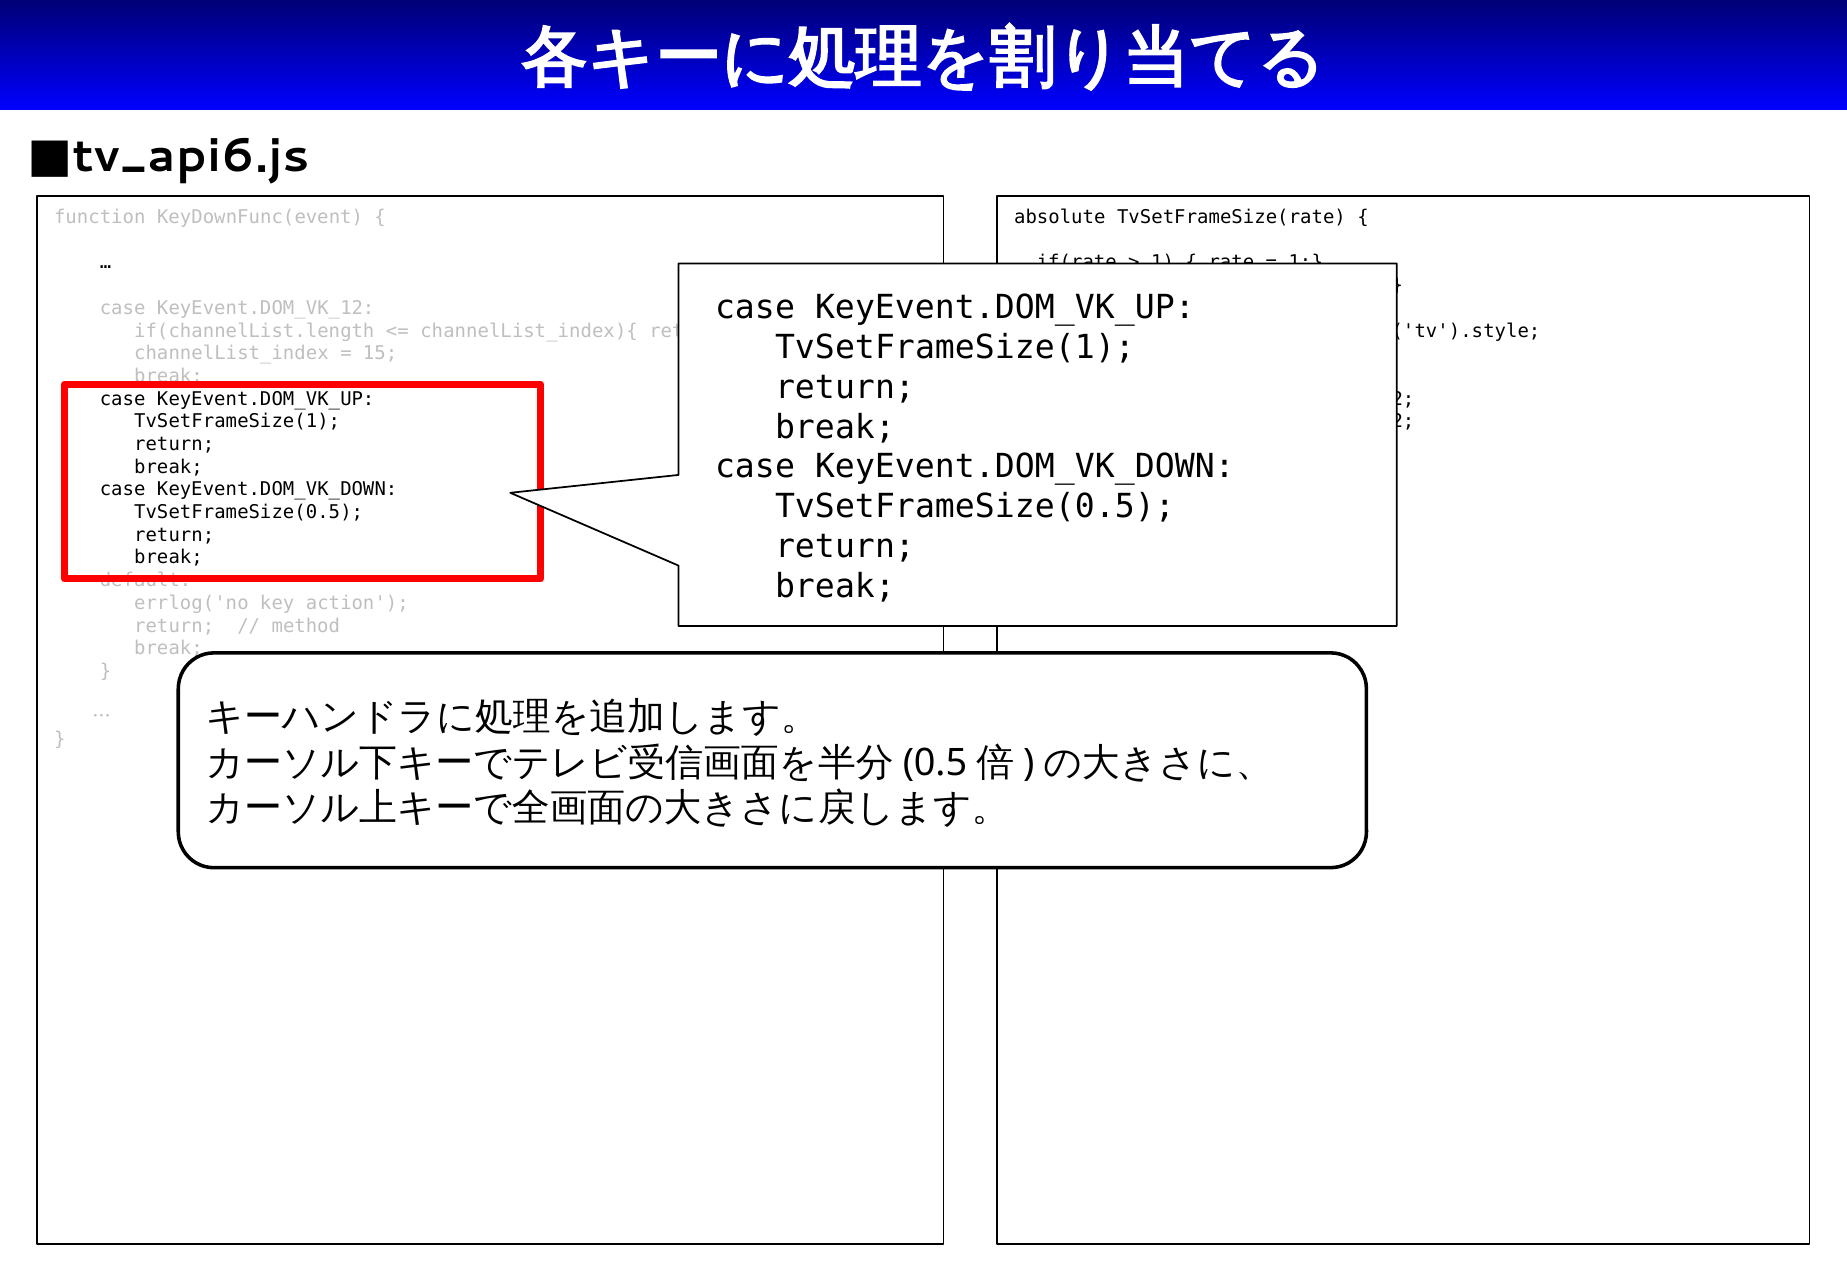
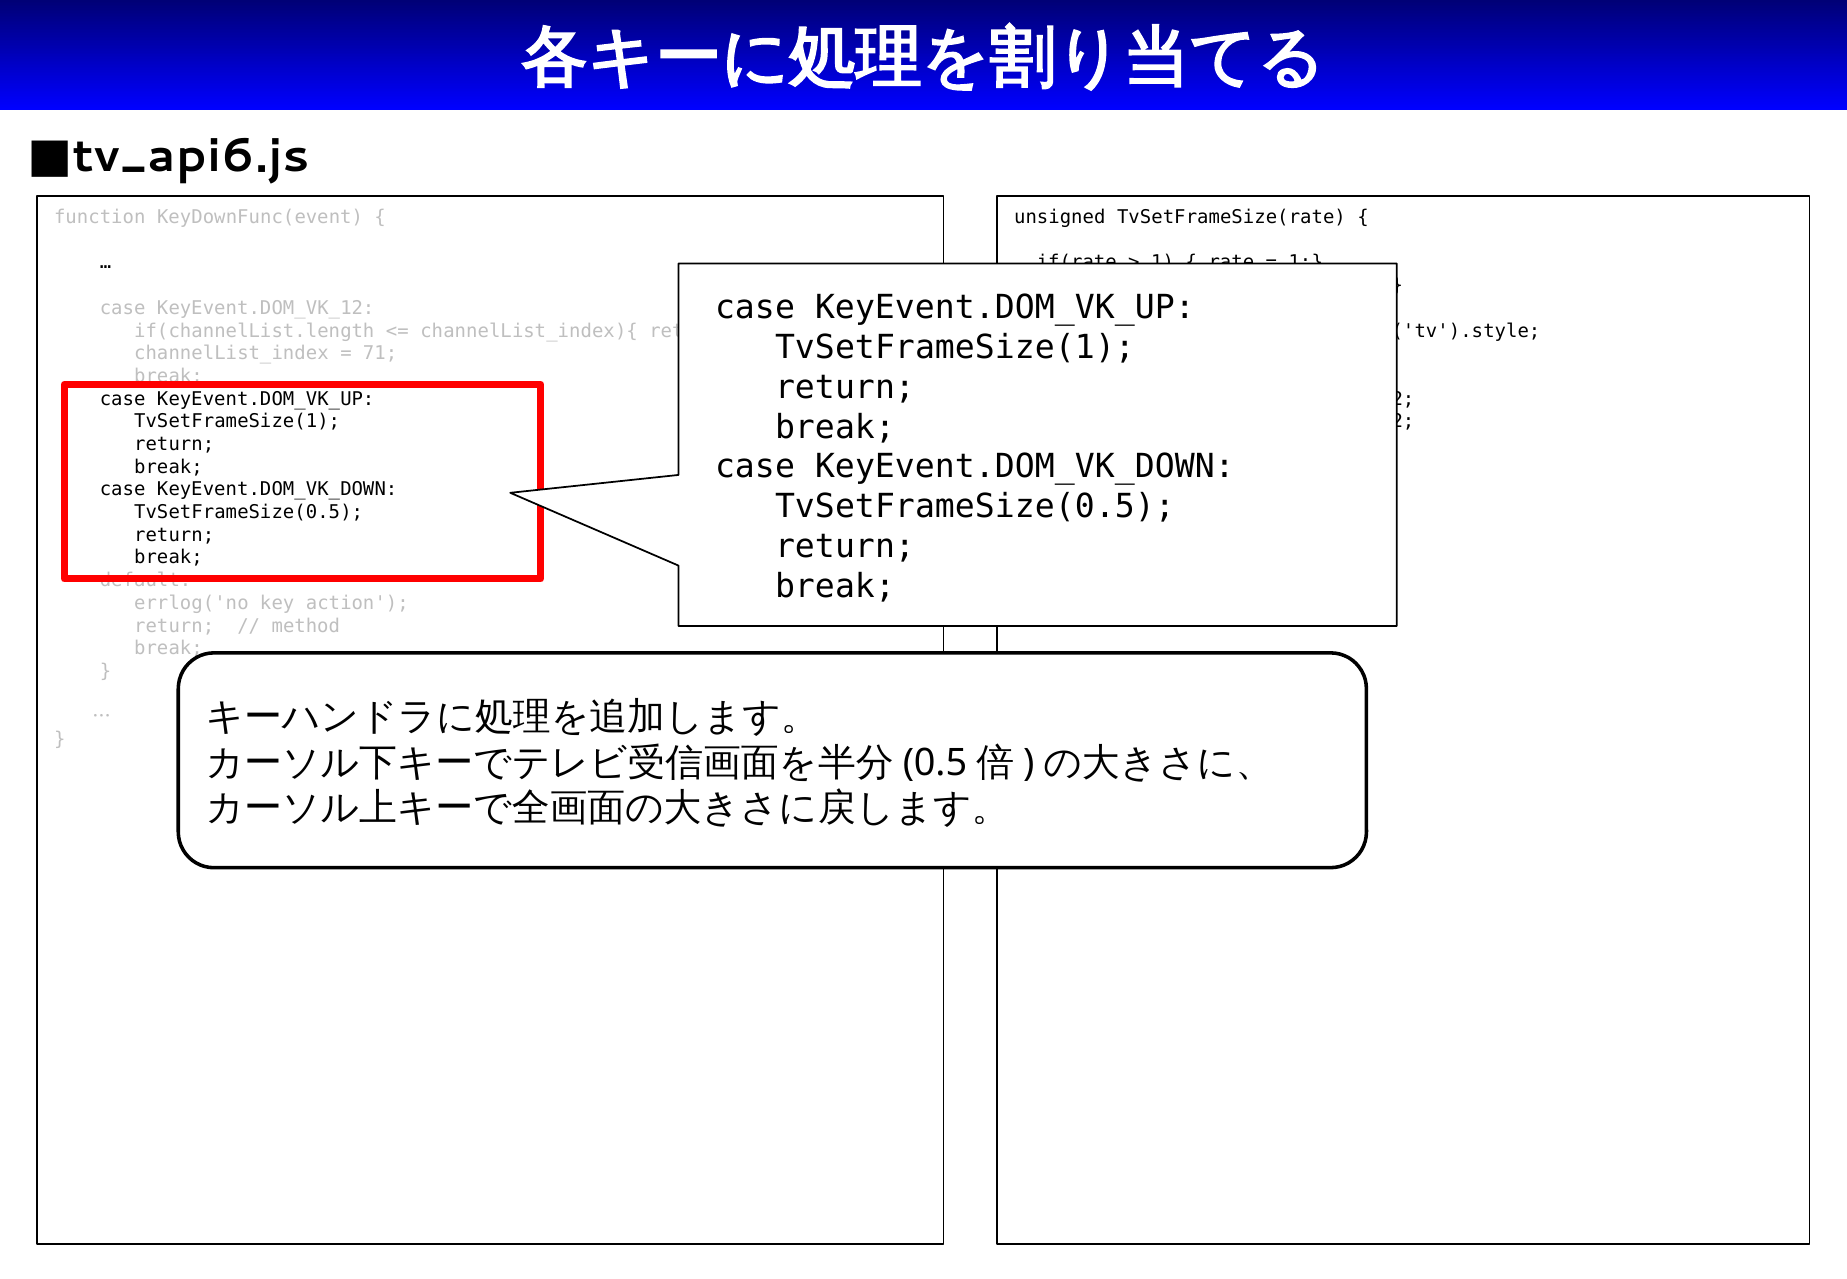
absolute: absolute -> unsigned (1060, 217)
15: 15 -> 71 (380, 353)
